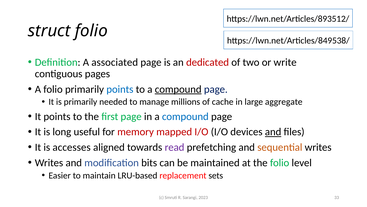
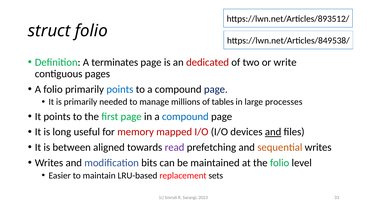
associated: associated -> terminates (115, 62)
compound underline: present -> none (178, 89)
cache: cache -> tables (223, 102)
aggregate: aggregate -> processes (284, 102)
accesses: accesses -> between (72, 147)
